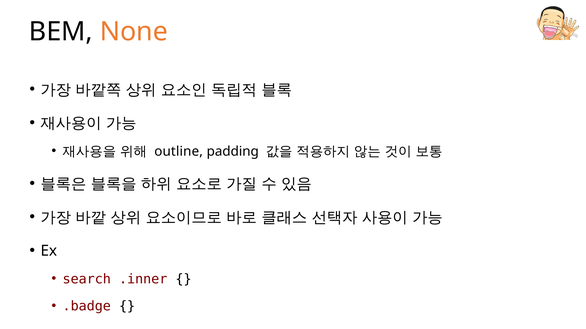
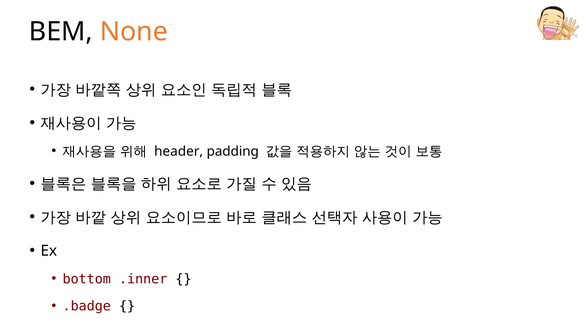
outline: outline -> header (179, 152)
search: search -> bottom (87, 279)
